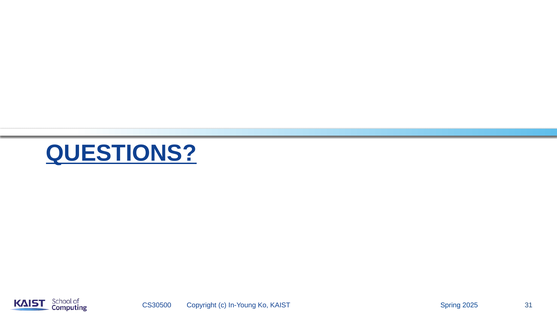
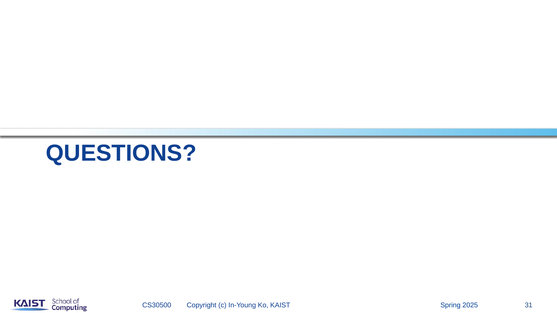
QUESTIONS underline: present -> none (121, 153)
